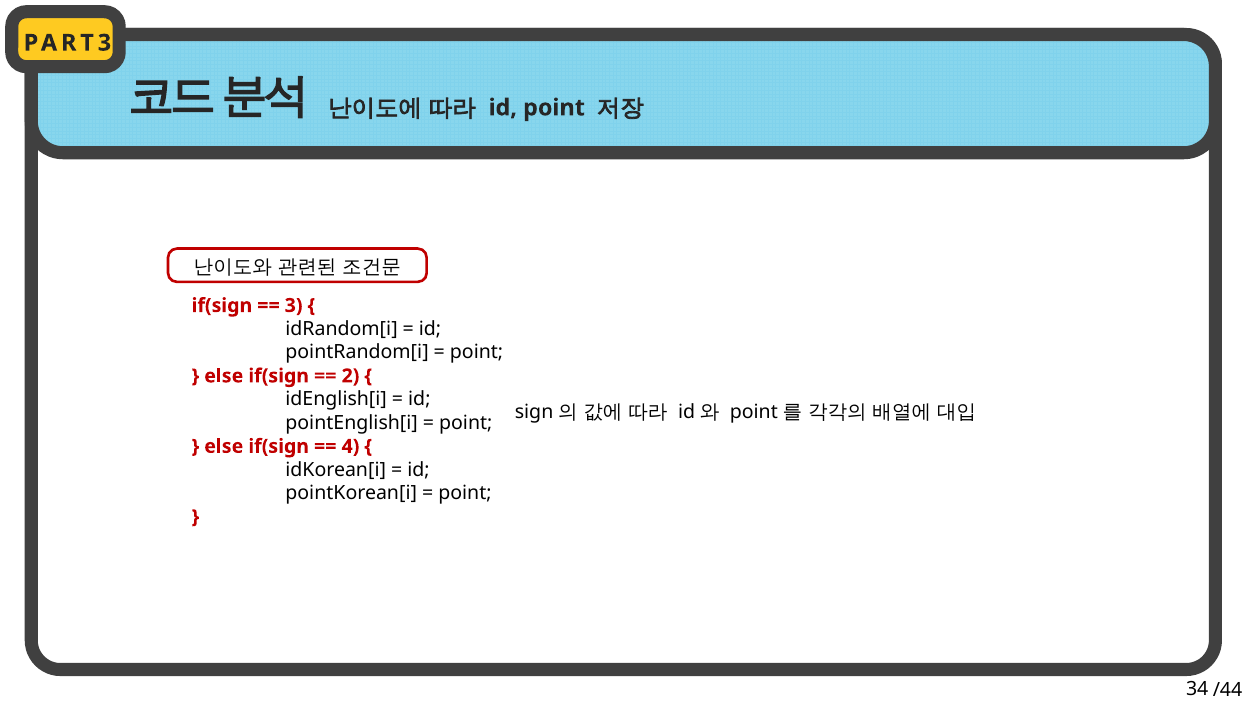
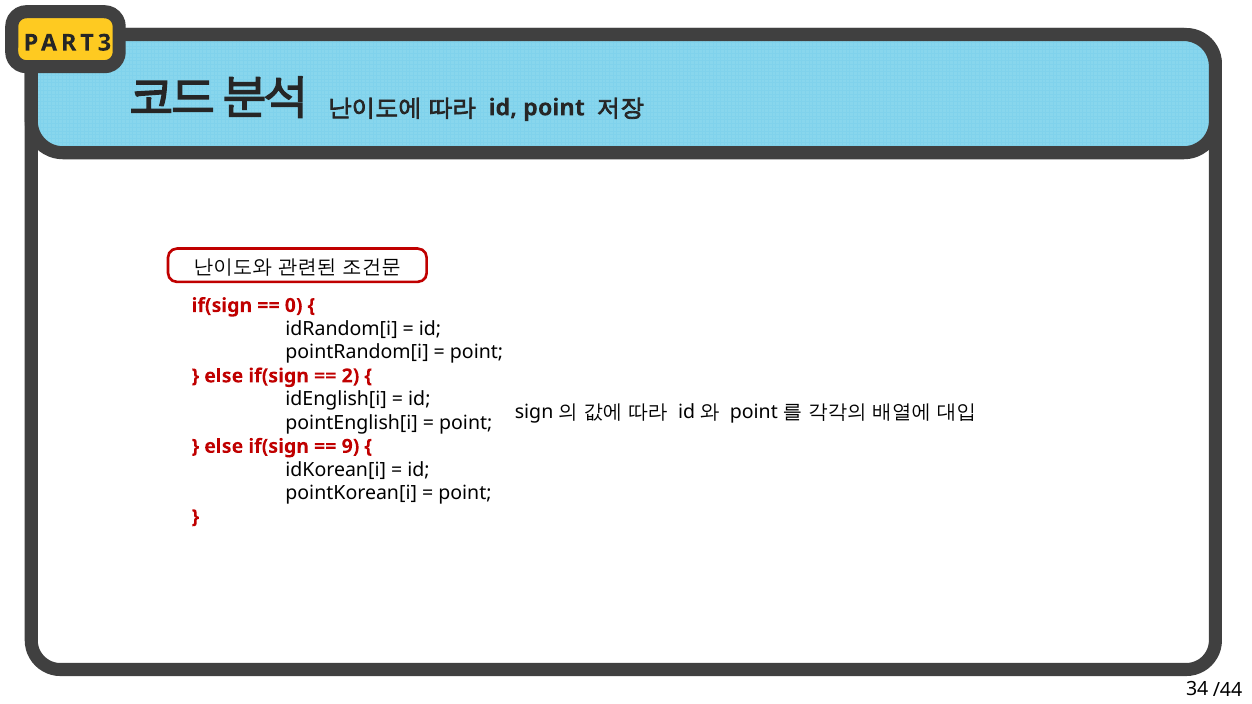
3: 3 -> 0 (294, 306)
4: 4 -> 9 (351, 447)
